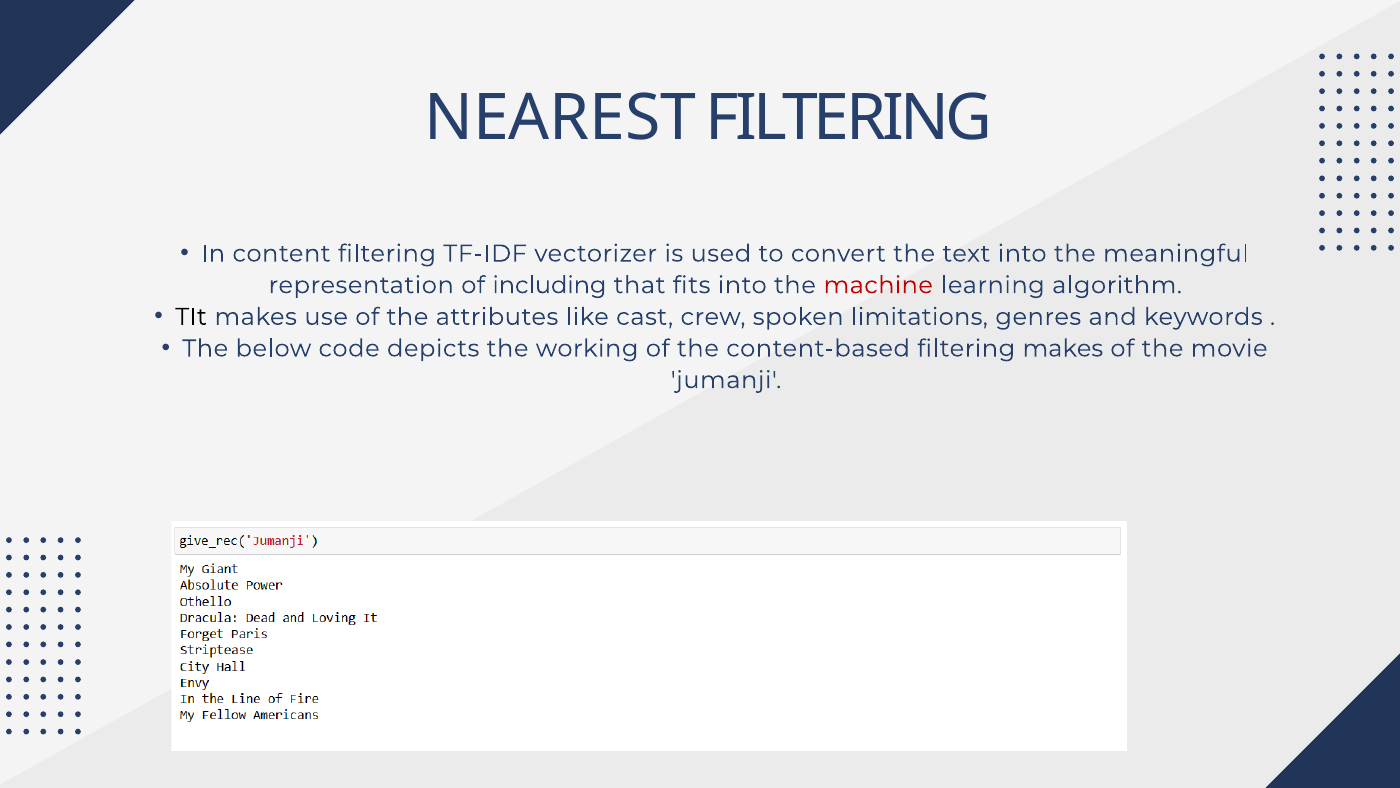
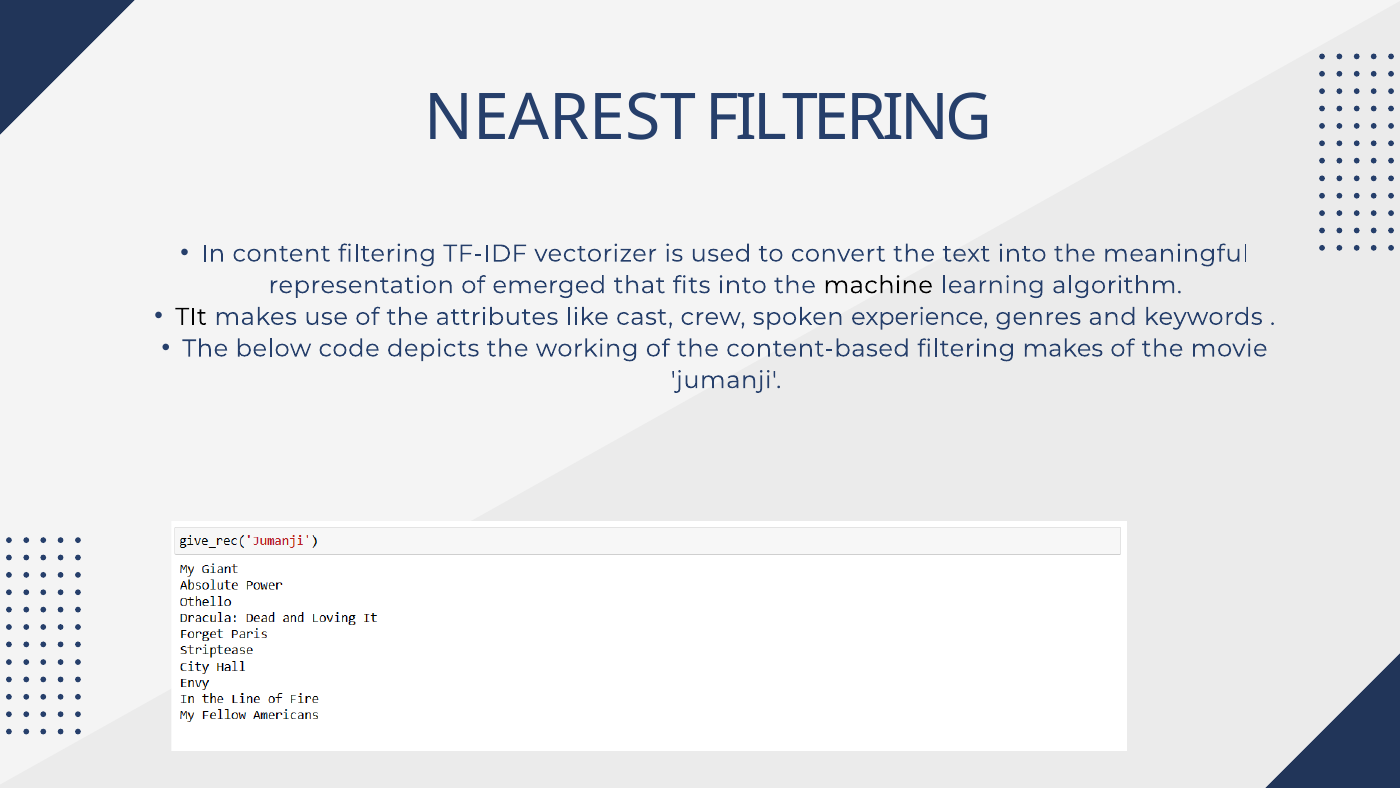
including: including -> emerged (549, 285)
machine colour: red -> black (878, 285)
limitations: limitations -> experience (920, 317)
